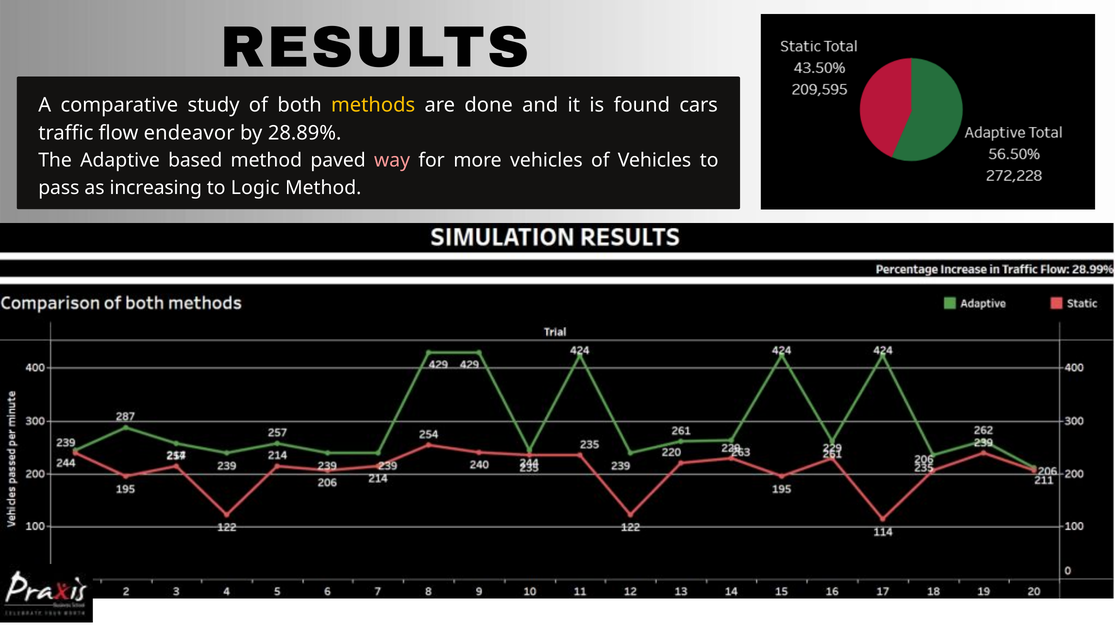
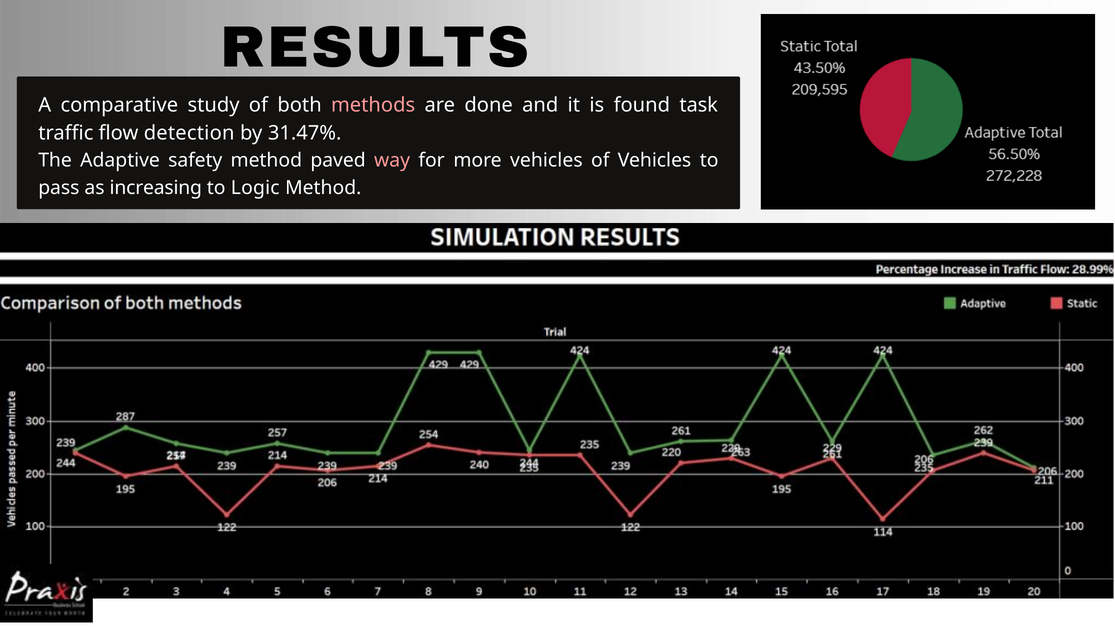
methods colour: yellow -> pink (373, 105)
cars: cars -> task (699, 105)
endeavor: endeavor -> detection (189, 133)
28.89%: 28.89% -> 31.47% (305, 133)
based: based -> safety (195, 161)
